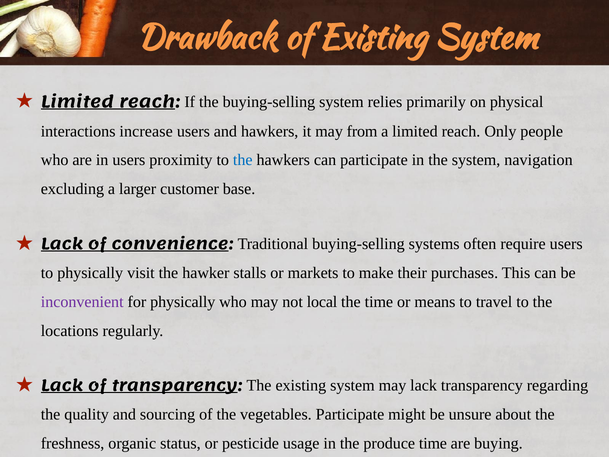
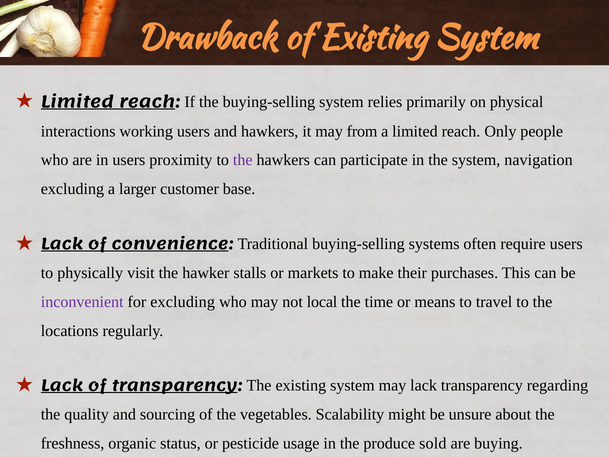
increase: increase -> working (146, 131)
the colour: blue -> purple (243, 160)
for physically: physically -> excluding (183, 302)
vegetables Participate: Participate -> Scalability (350, 414)
produce time: time -> sold (433, 443)
